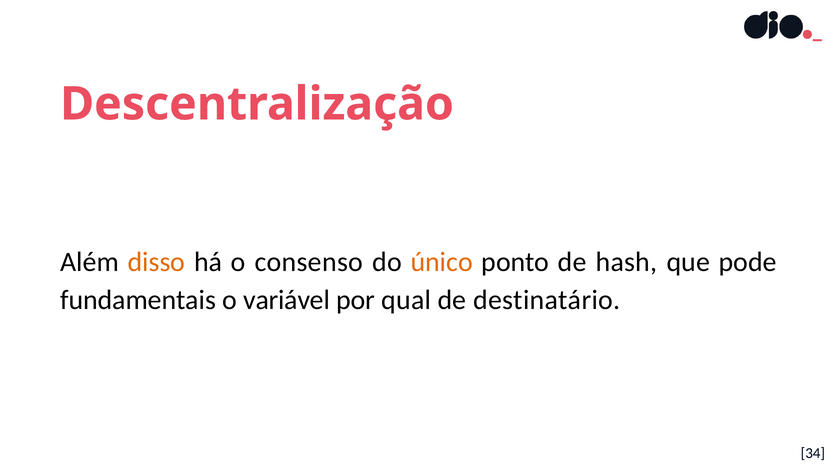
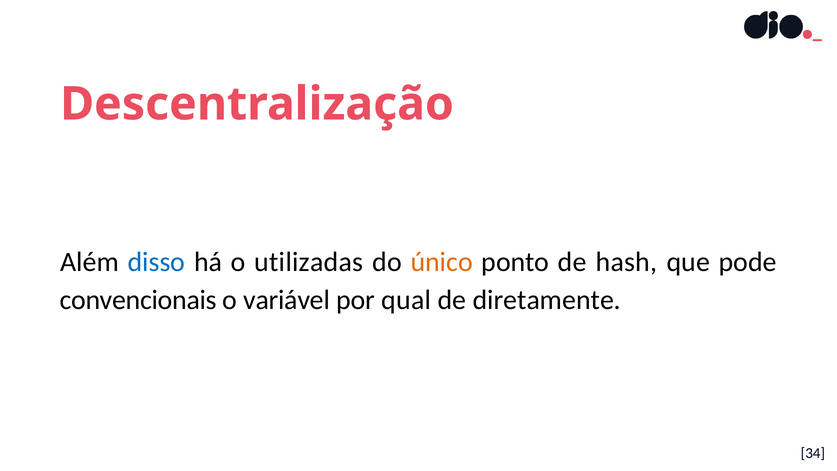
disso colour: orange -> blue (156, 262)
consenso: consenso -> utilizadas (309, 262)
fundamentais: fundamentais -> convencionais (138, 300)
destinatário: destinatário -> diretamente (547, 300)
